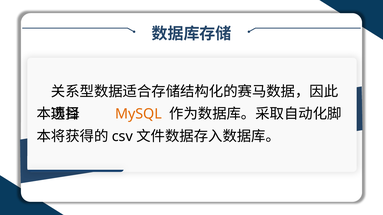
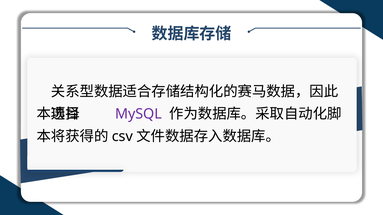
MySQL colour: orange -> purple (139, 114)
